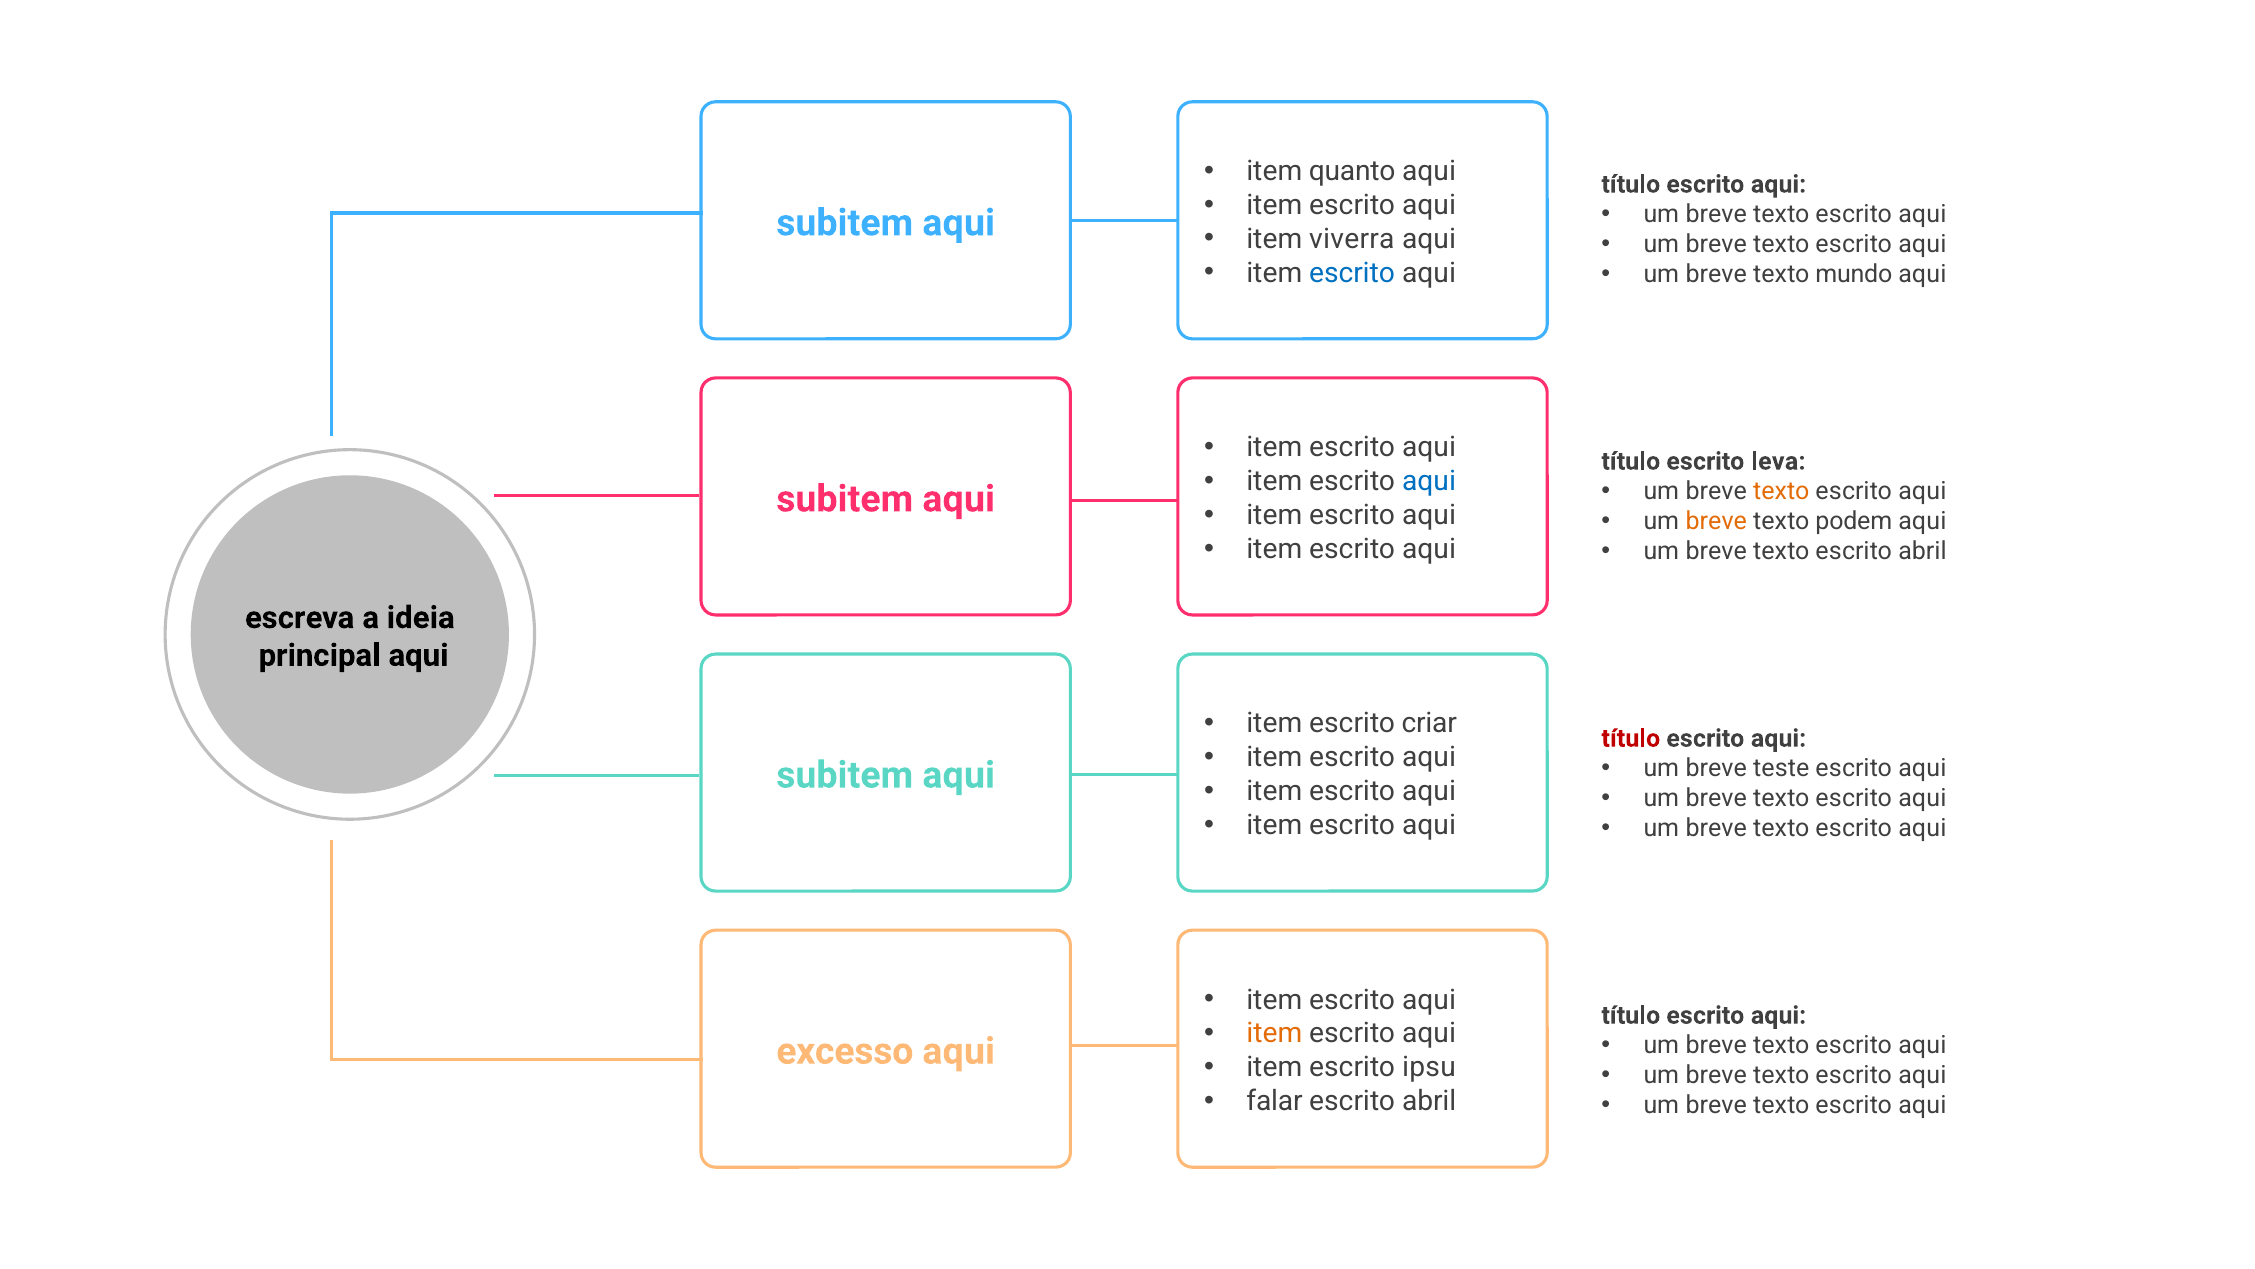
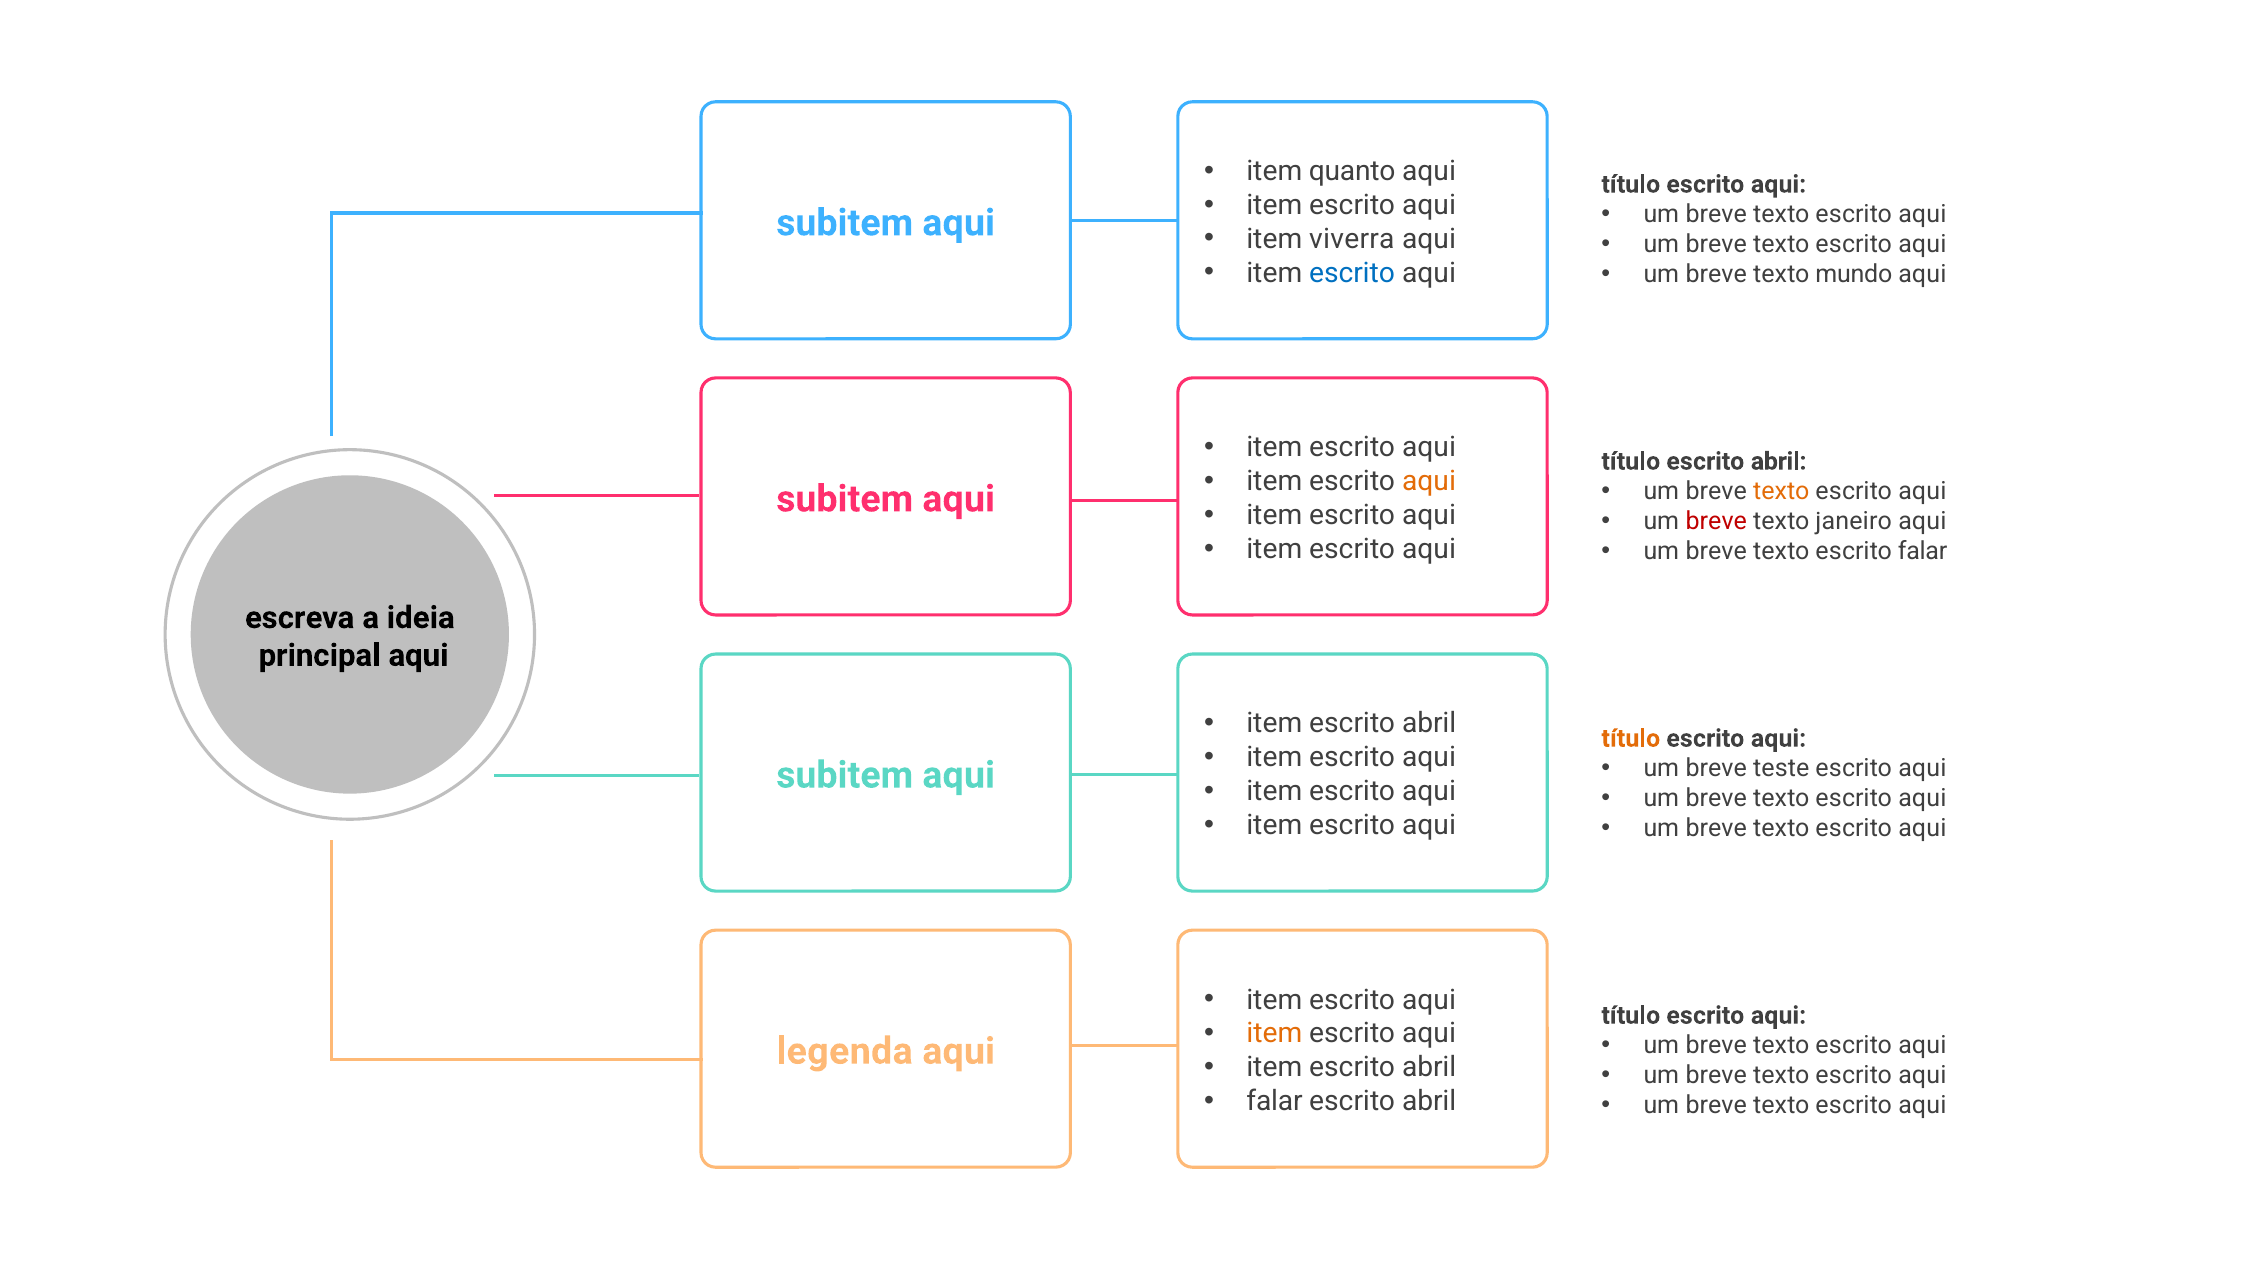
título escrito leva: leva -> abril (1779, 461)
aqui colour: blue -> orange (1429, 481)
breve colour: orange -> red (1716, 521)
podem: podem -> janeiro (1854, 521)
texto escrito abril: abril -> falar (1923, 551)
criar: criar -> abril (1429, 723)
título colour: red -> orange (1631, 738)
excesso: excesso -> legenda (844, 1051)
ipsu: ipsu -> abril (1429, 1067)
